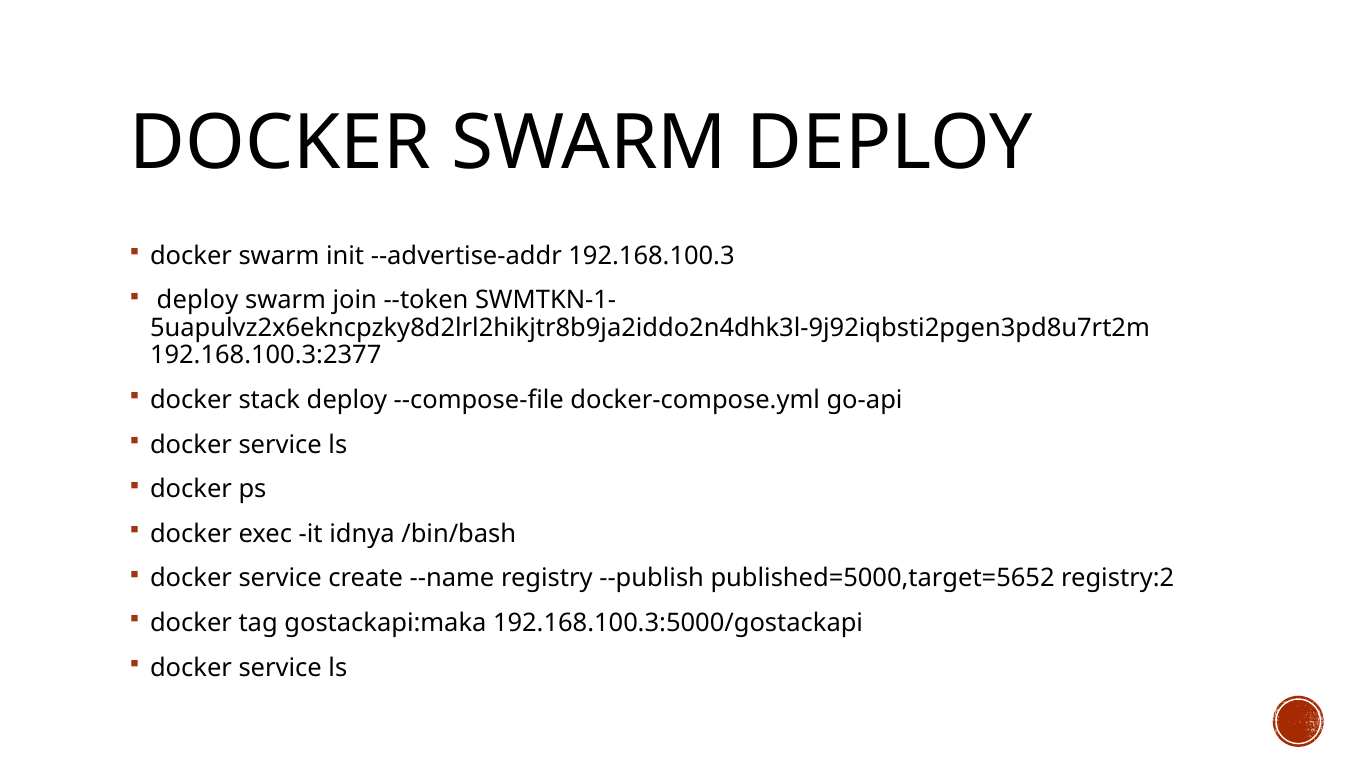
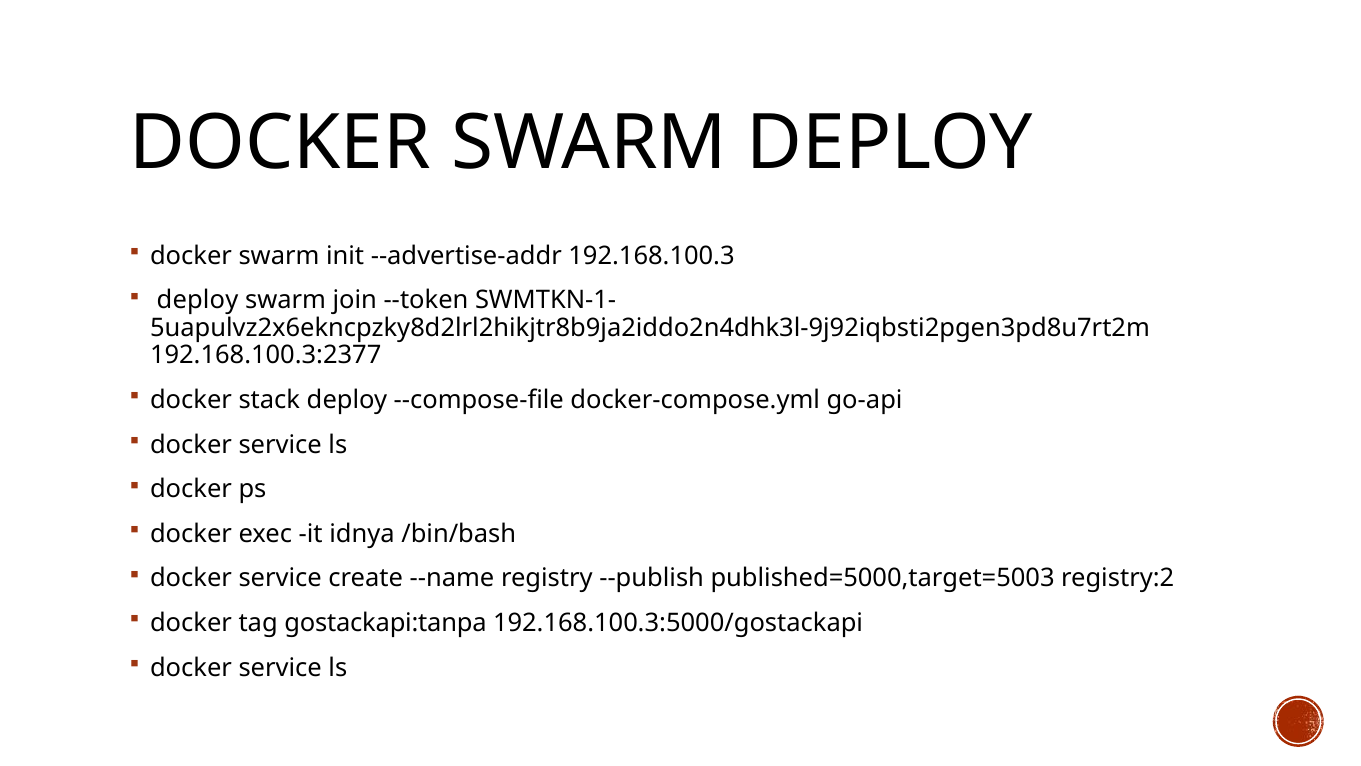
published=5000,target=5652: published=5000,target=5652 -> published=5000,target=5003 (883, 578)
gostackapi:maka: gostackapi:maka -> gostackapi:tanpa (386, 623)
